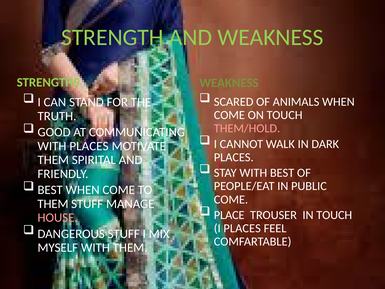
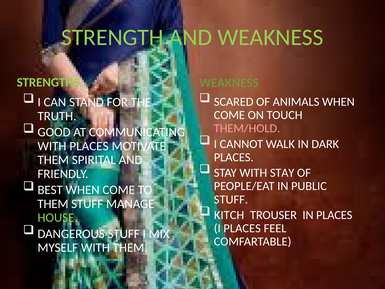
WITH BEST: BEST -> STAY (282, 173)
COME: COME -> STUFF (231, 199)
PLACE: PLACE -> KITCH (229, 215)
IN TOUCH: TOUCH -> PLACES (334, 215)
HOUSE colour: pink -> light green (58, 218)
